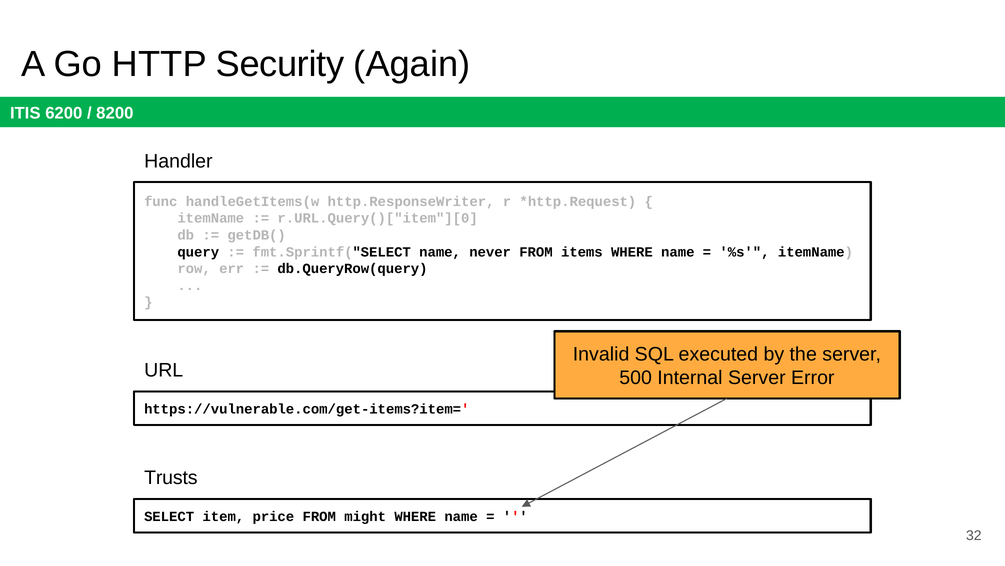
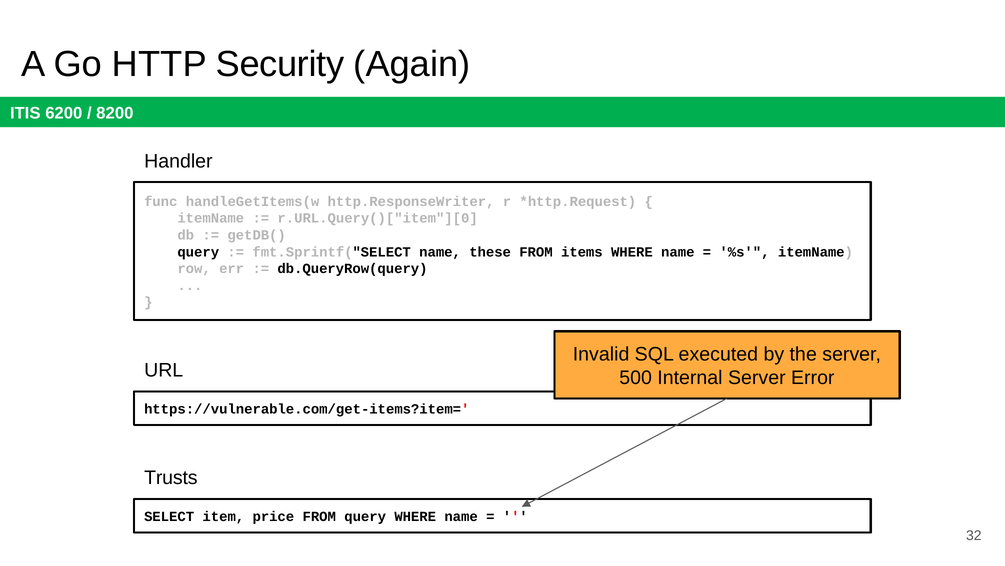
never: never -> these (490, 252)
FROM might: might -> query (365, 516)
